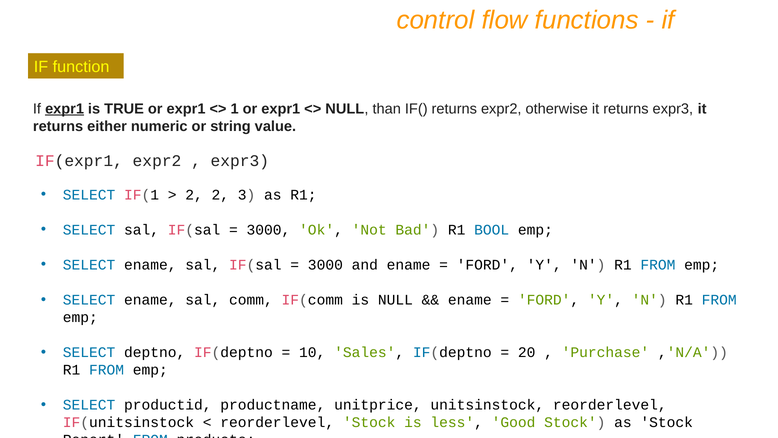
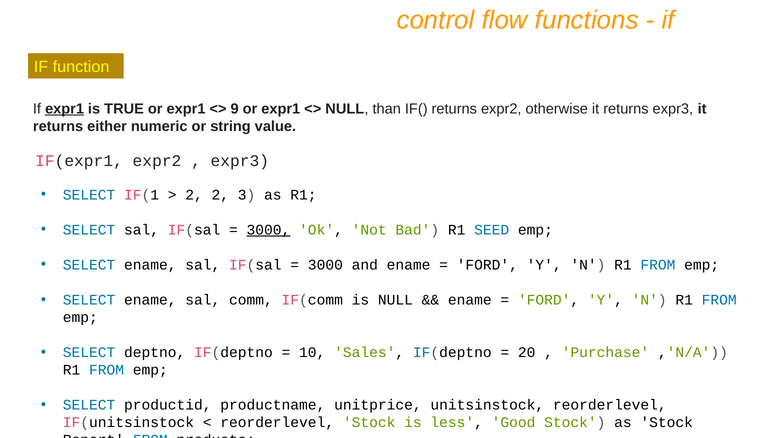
1: 1 -> 9 (235, 109)
3000 underline: none -> present (268, 230)
BOOL: BOOL -> SEED (492, 230)
